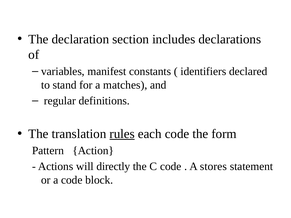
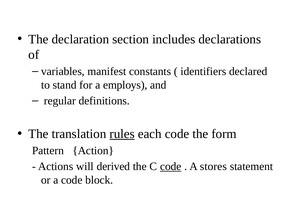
matches: matches -> employs (125, 85)
directly: directly -> derived (113, 167)
code underline: none -> present (171, 167)
